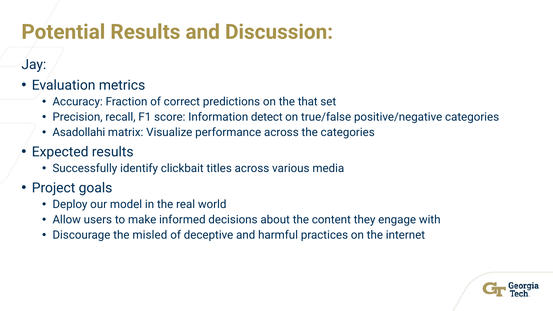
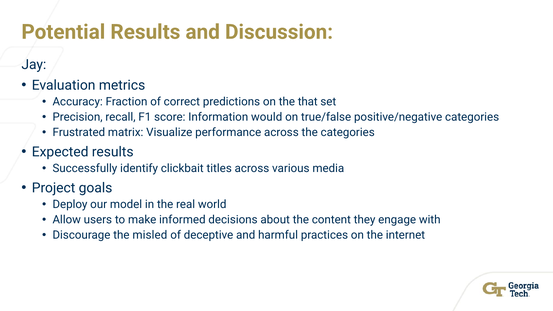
detect: detect -> would (267, 117)
Asadollahi: Asadollahi -> Frustrated (79, 133)
